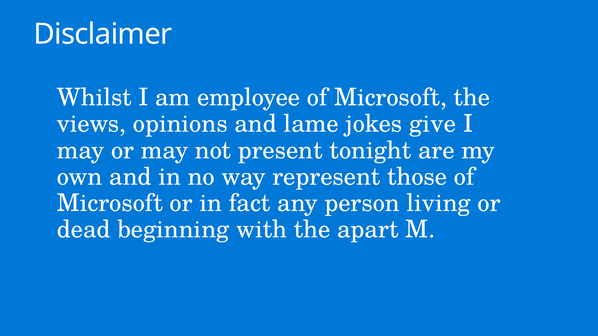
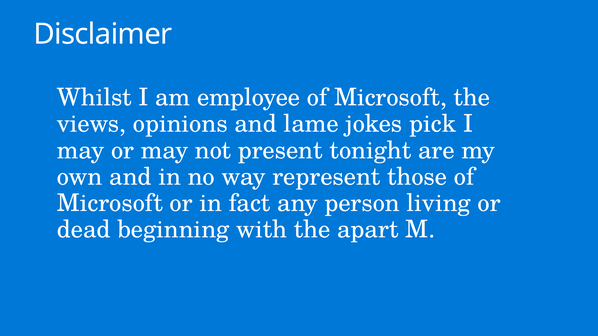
give: give -> pick (433, 124)
